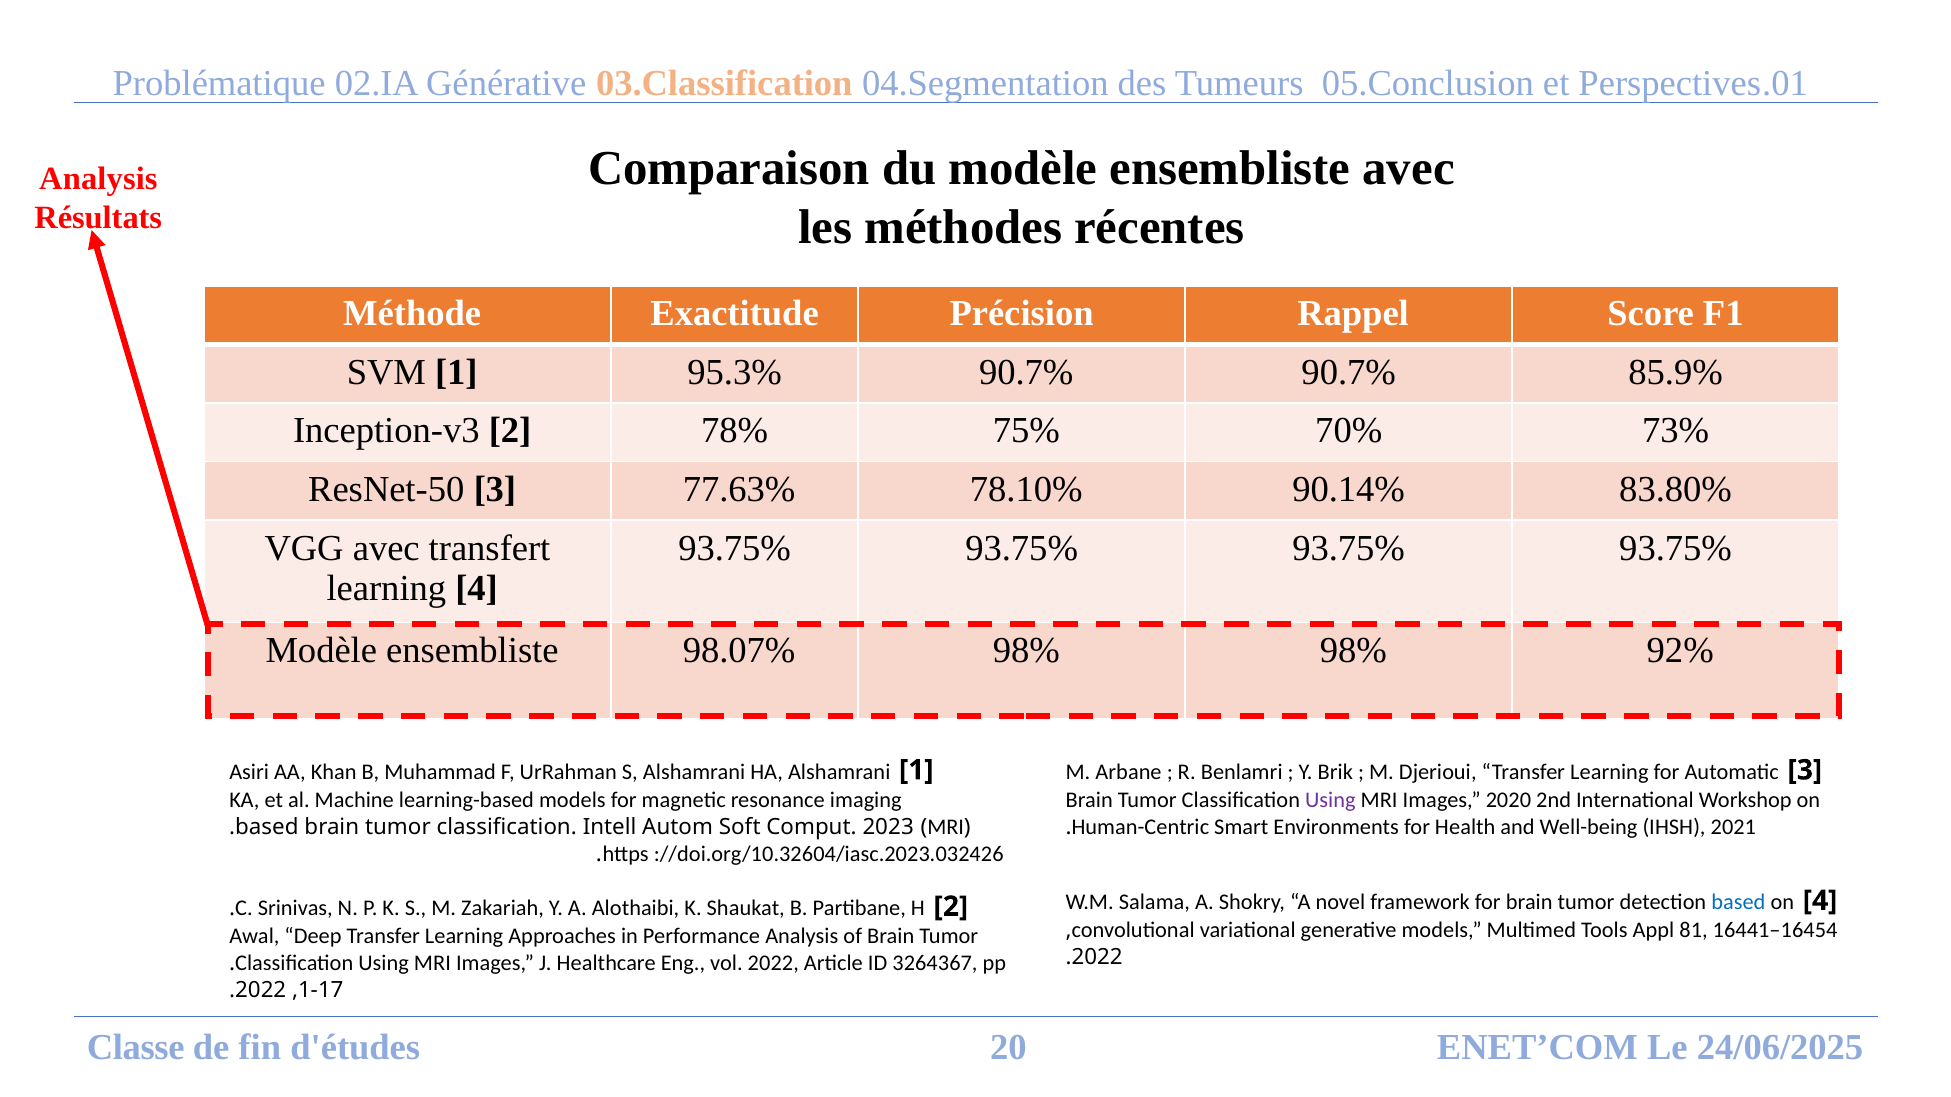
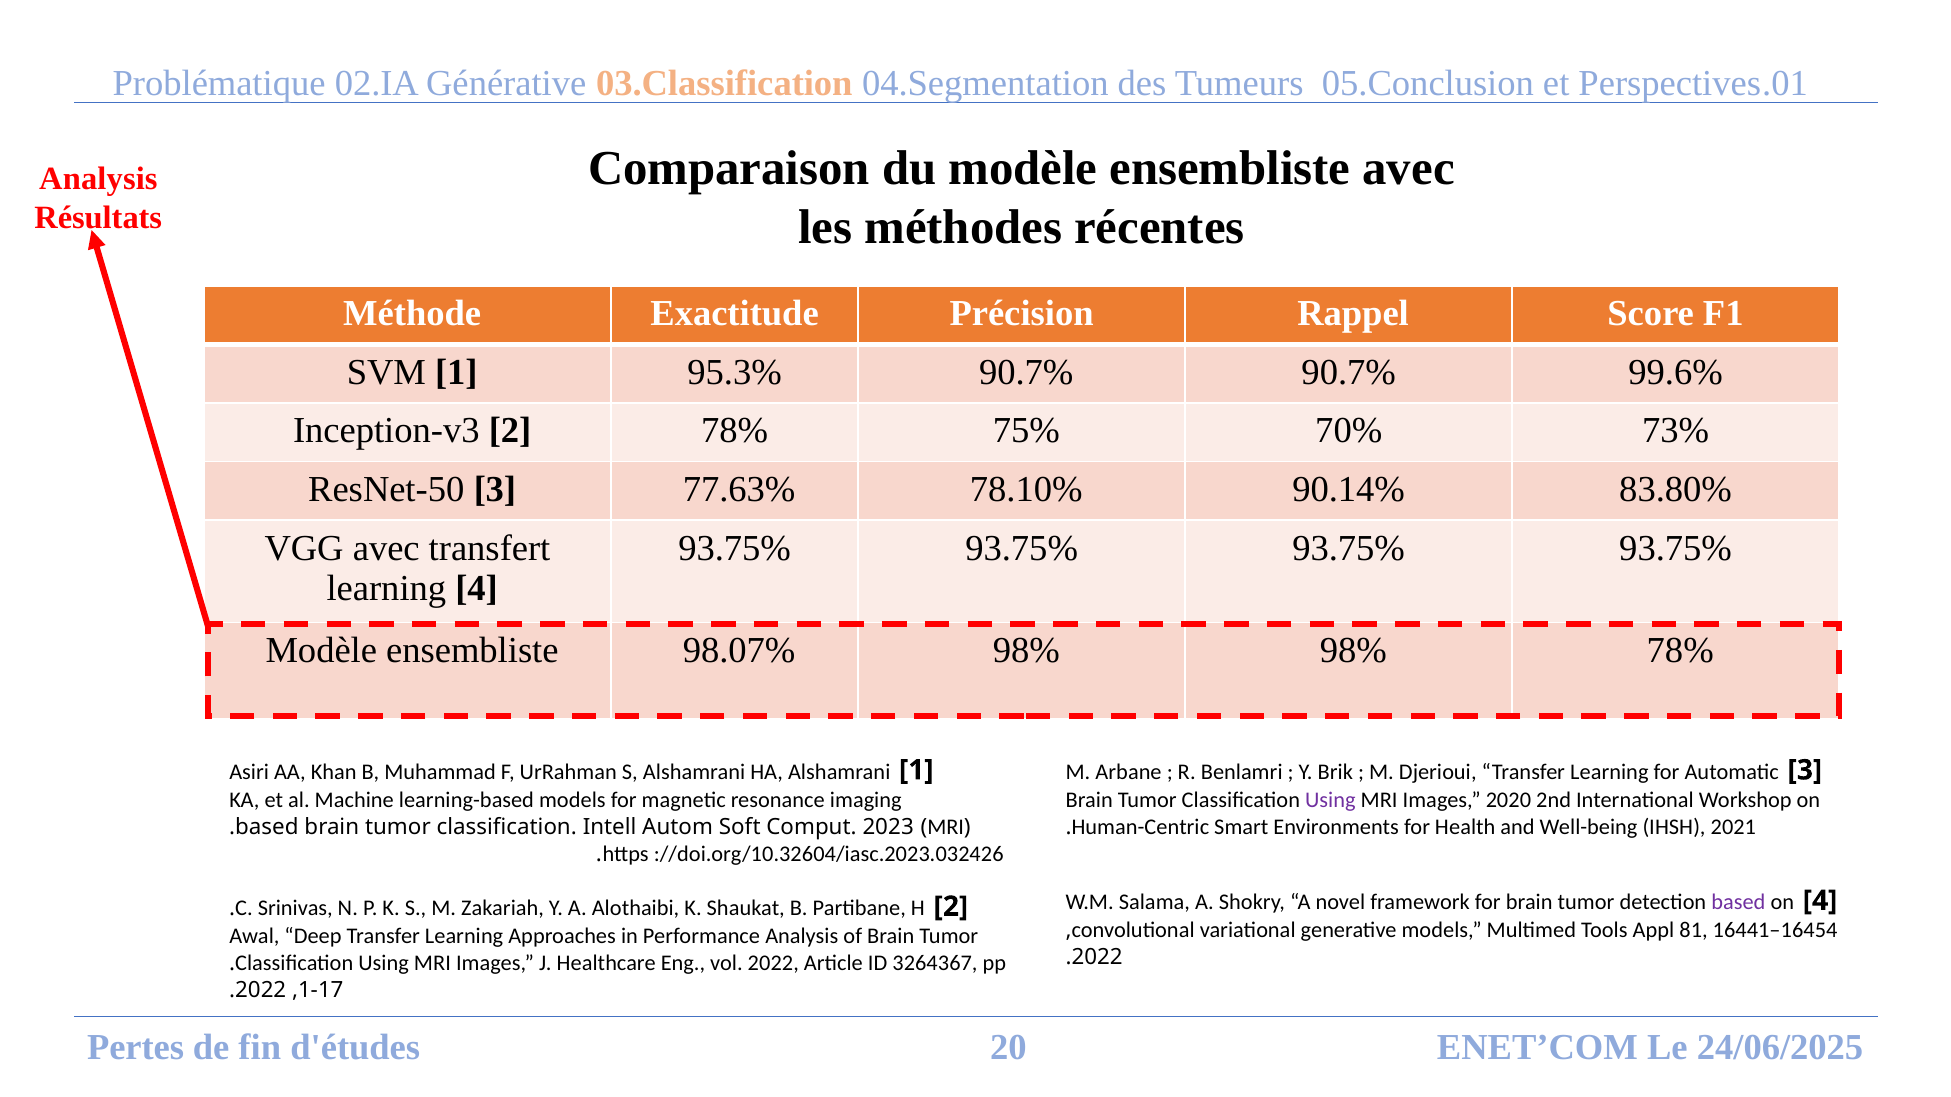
85.9%: 85.9% -> 99.6% (1676, 372)
98% 92%: 92% -> 78% (1680, 651)
based colour: blue -> purple (1738, 903)
Classe: Classe -> Pertes (136, 1048)
